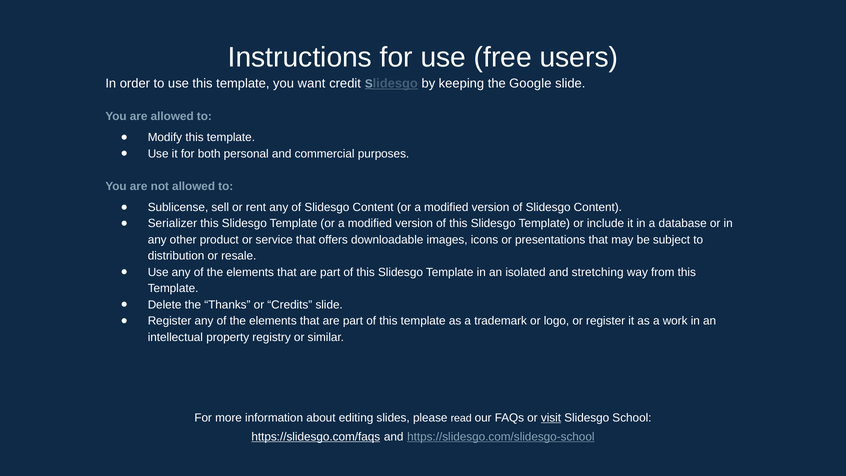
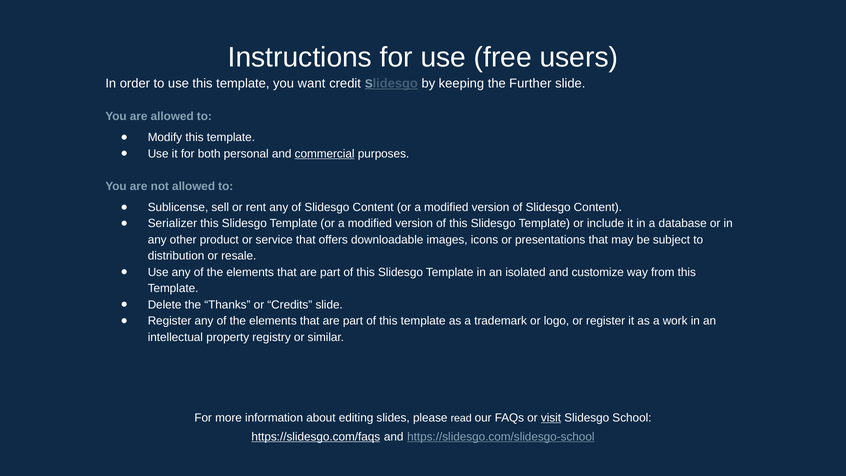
Google: Google -> Further (530, 83)
commercial underline: none -> present (325, 154)
stretching: stretching -> customize (598, 272)
